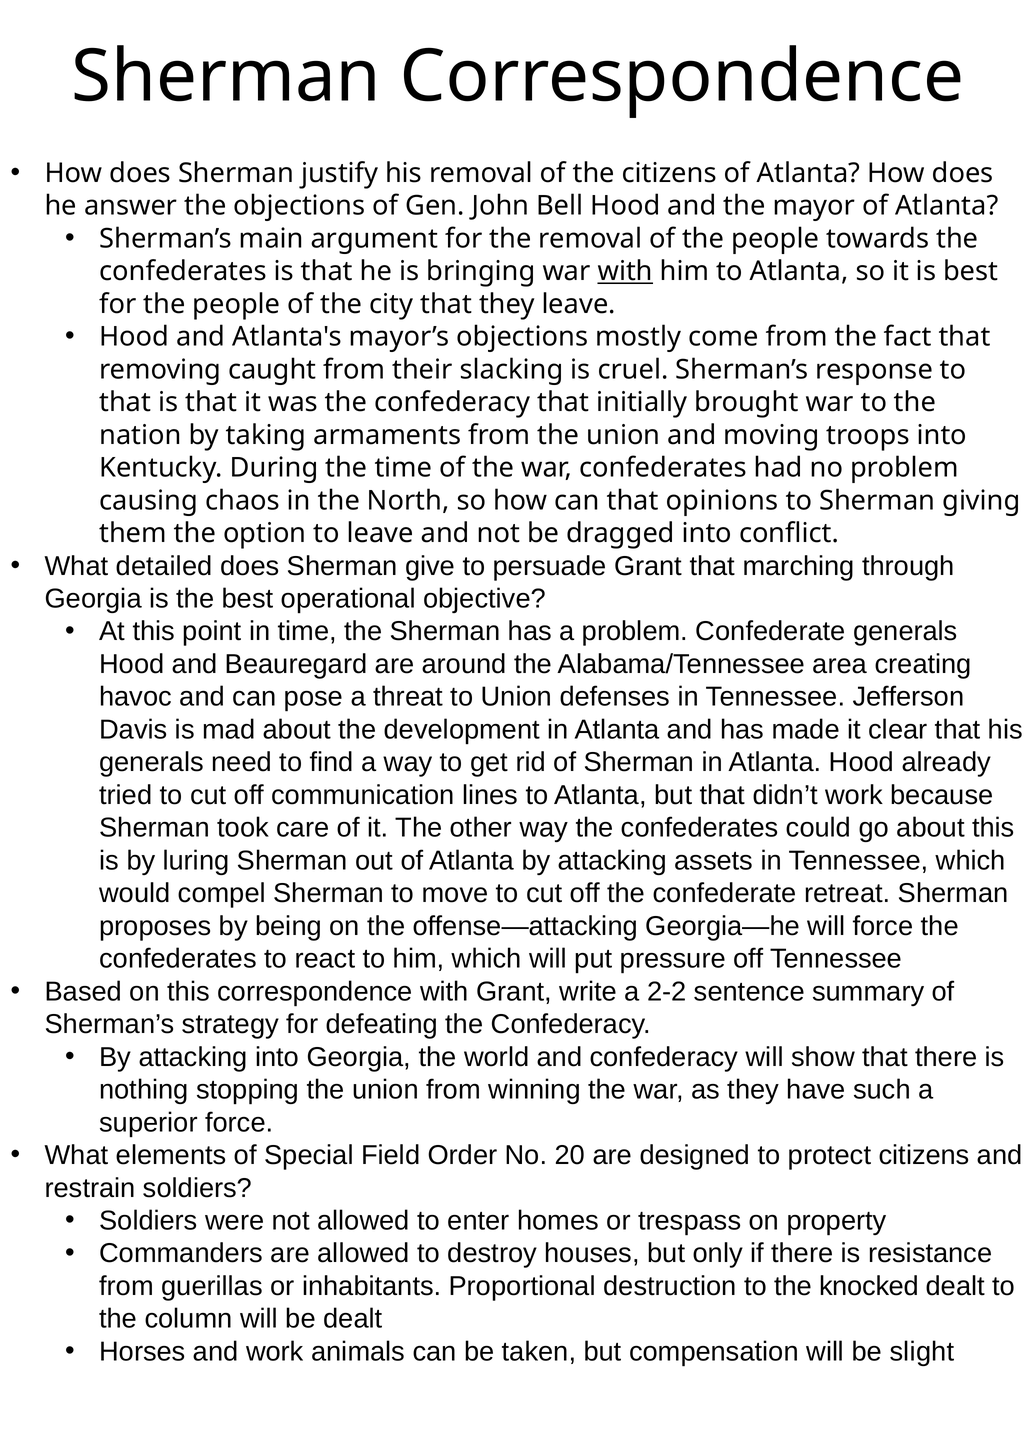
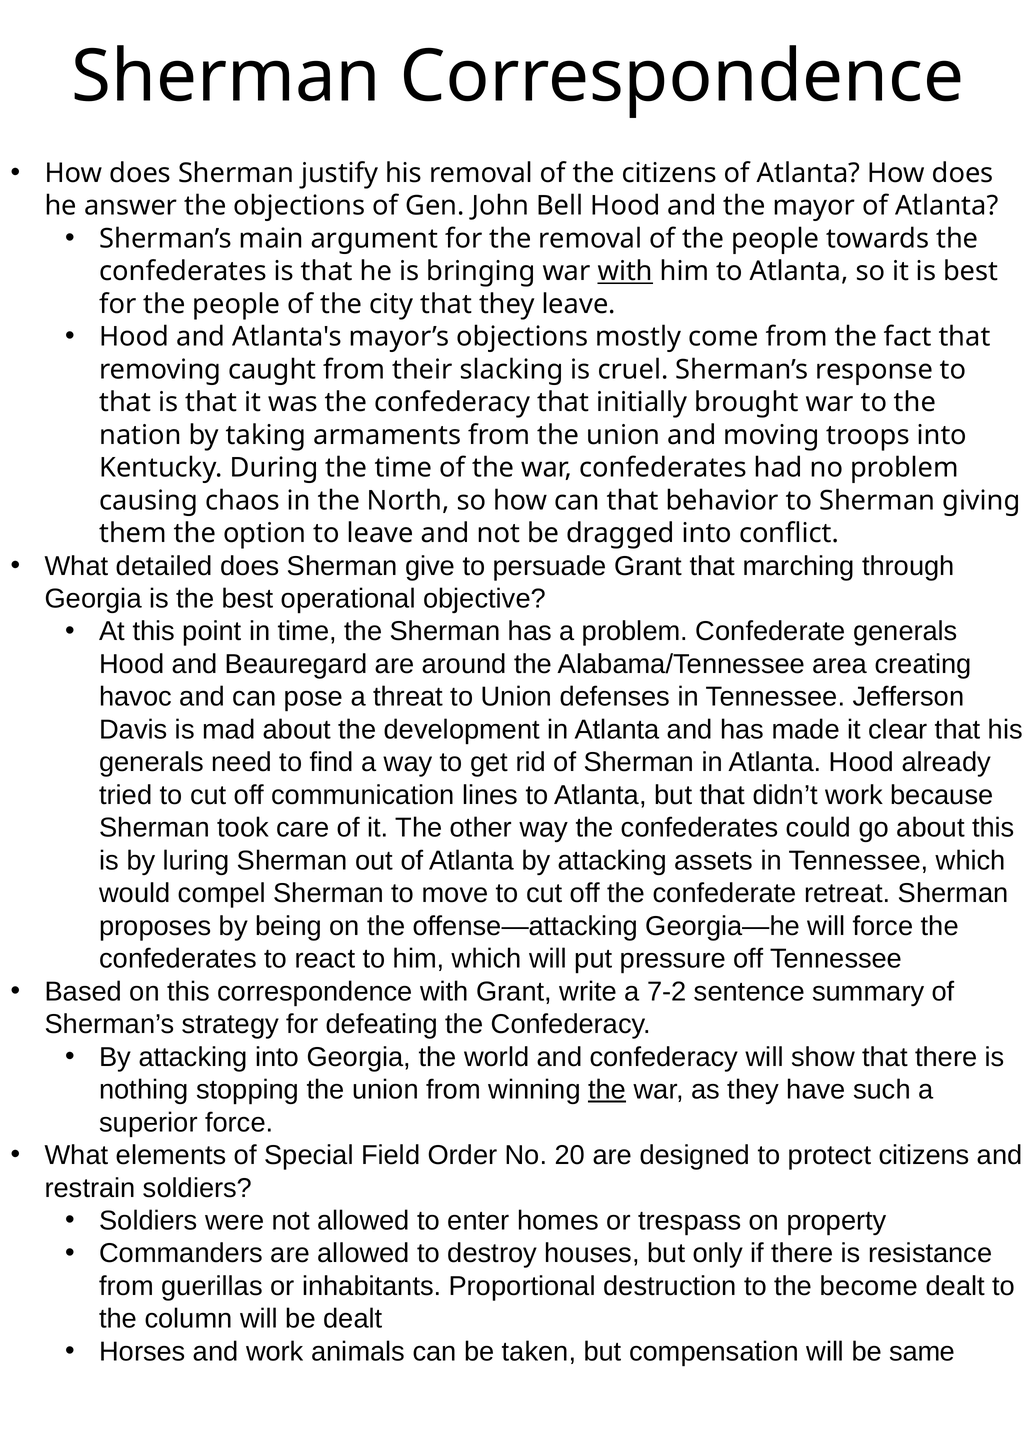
opinions: opinions -> behavior (722, 500)
2-2: 2-2 -> 7-2 (667, 991)
the underline: none -> present (607, 1089)
knocked: knocked -> become (869, 1285)
slight: slight -> same (922, 1351)
